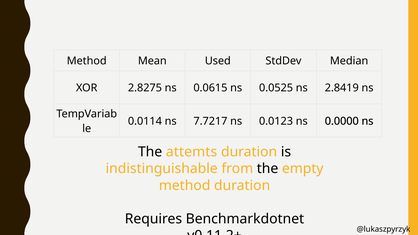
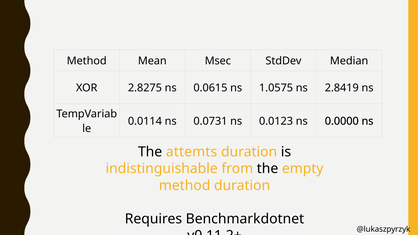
Used: Used -> Msec (218, 61)
0.0525: 0.0525 -> 1.0575 (276, 88)
7.7217: 7.7217 -> 0.0731 (210, 121)
